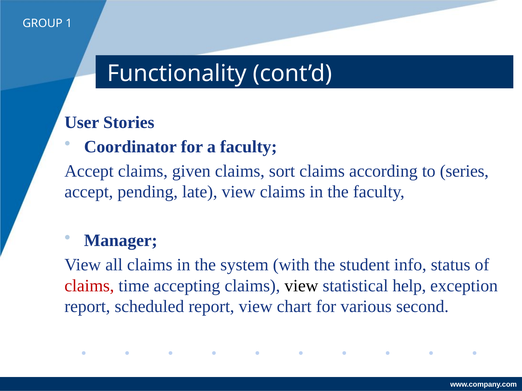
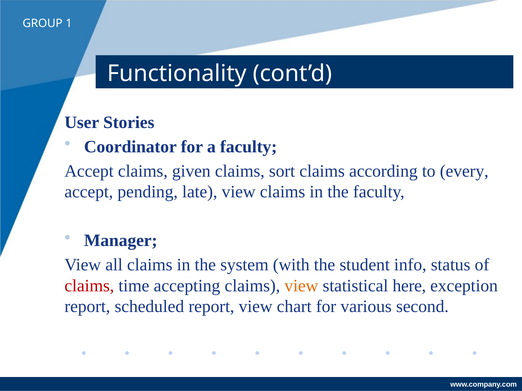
series: series -> every (464, 171)
view colour: black -> orange (301, 286)
help: help -> here (409, 286)
